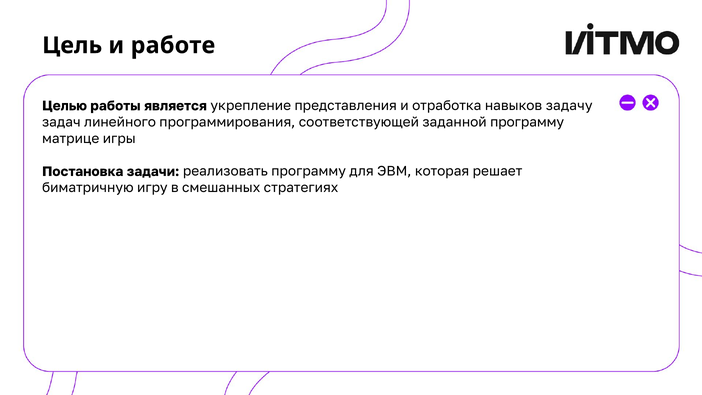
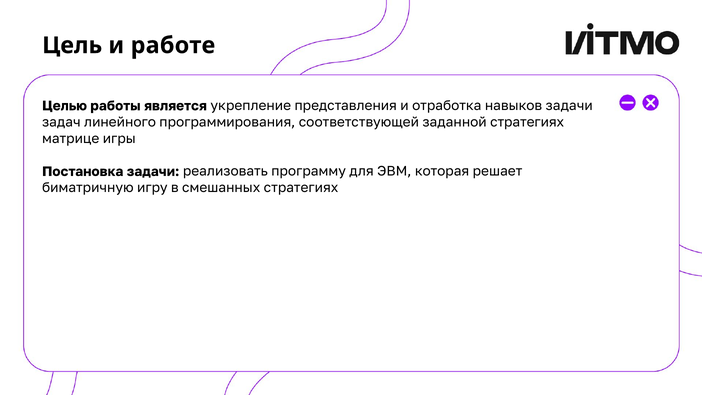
навыков задачу: задачу -> задачи (569, 106)
заданной программу: программу -> стратегиях (527, 122)
